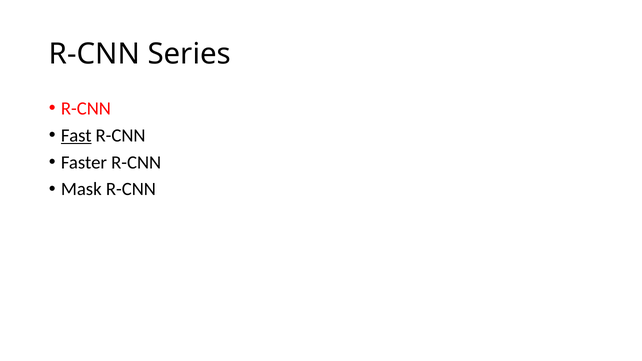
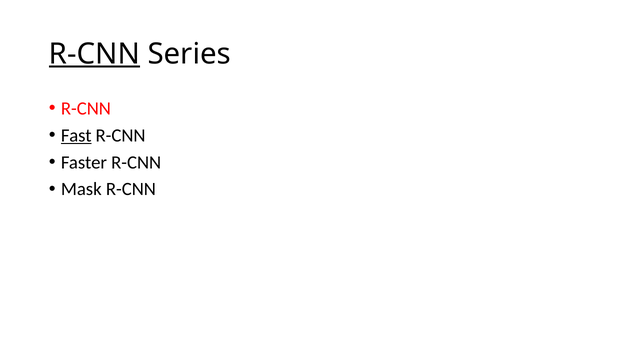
R-CNN underline: none -> present (94, 54)
